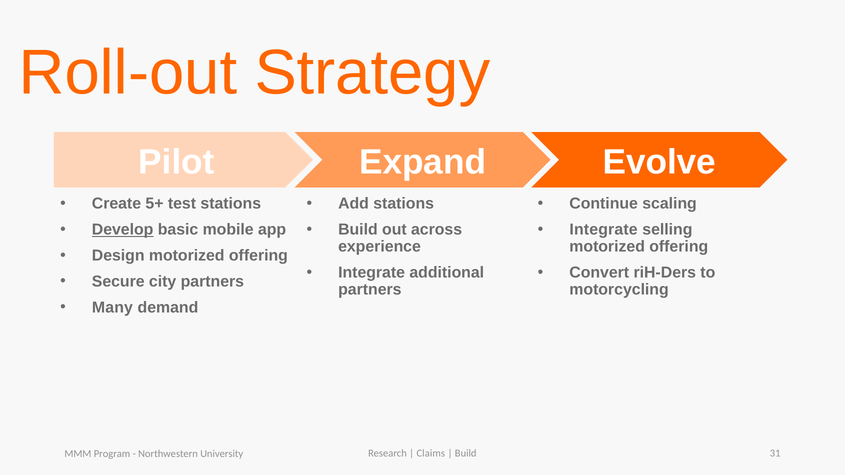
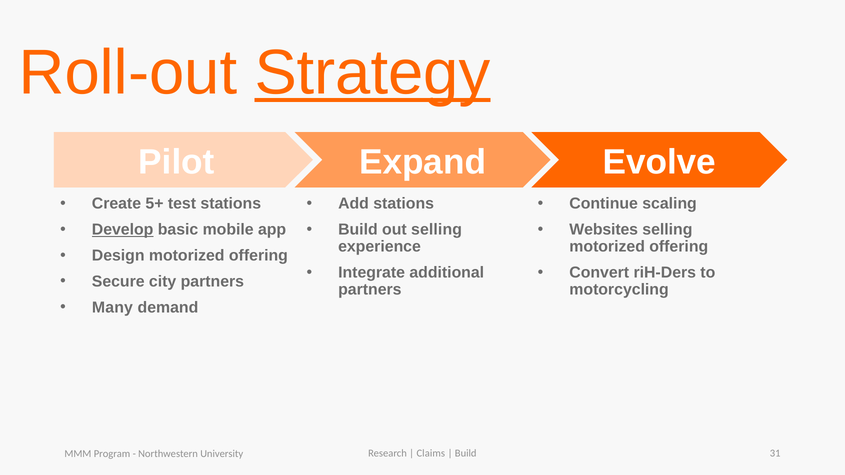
Strategy underline: none -> present (373, 73)
out across: across -> selling (437, 230)
Integrate: Integrate -> Websites (604, 230)
